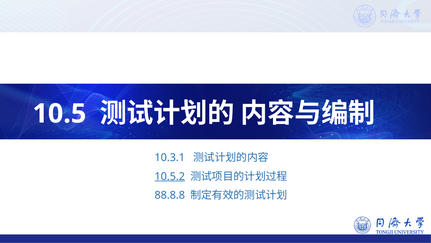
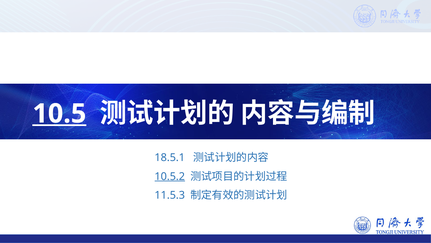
10.5 underline: none -> present (59, 113)
10.3.1: 10.3.1 -> 18.5.1 (170, 157)
88.8.8: 88.8.8 -> 11.5.3 (170, 195)
